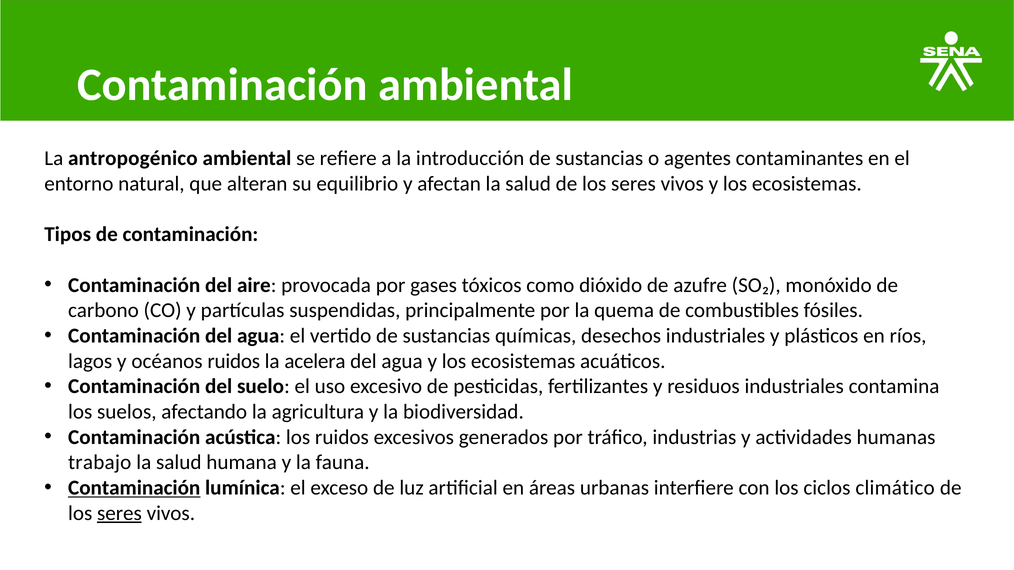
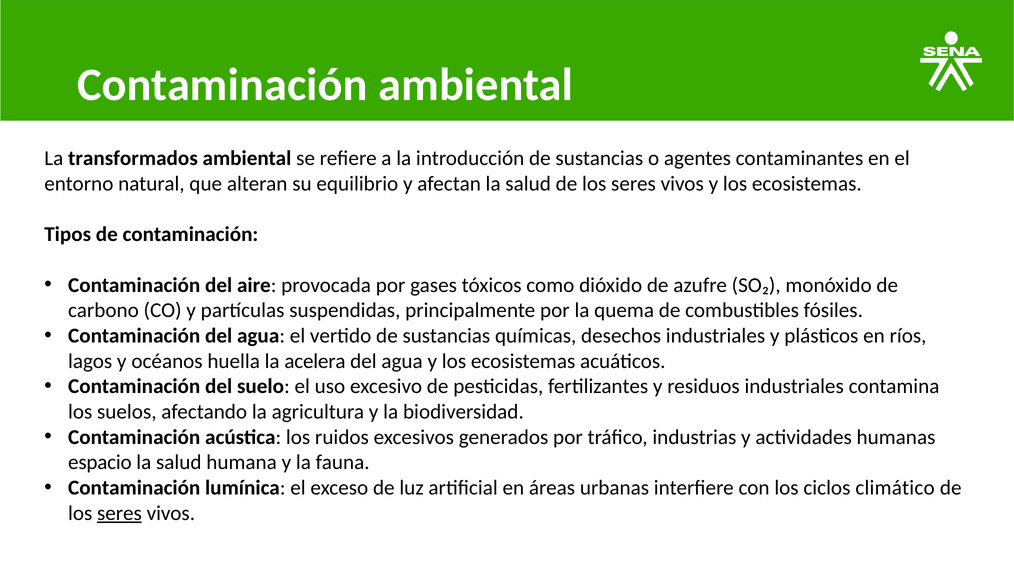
antropogénico: antropogénico -> transformados (133, 159)
océanos ruidos: ruidos -> huella (234, 361)
trabajo: trabajo -> espacio (100, 463)
Contaminación underline: present -> none (134, 488)
